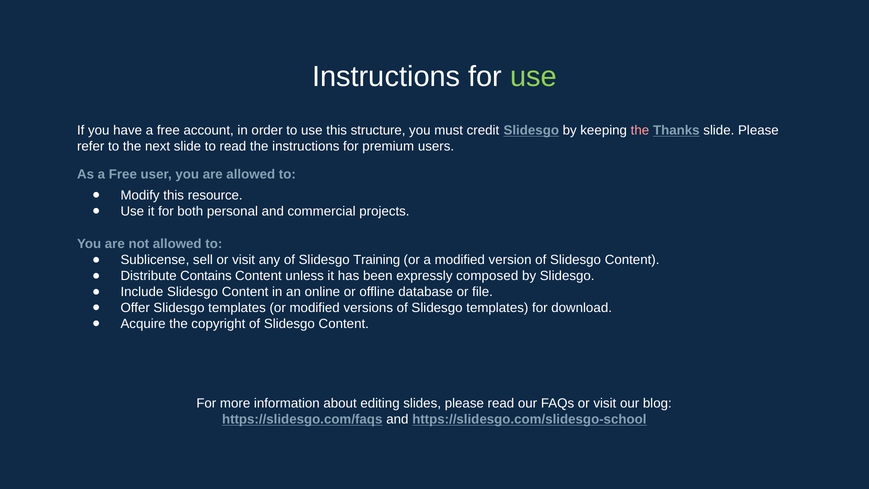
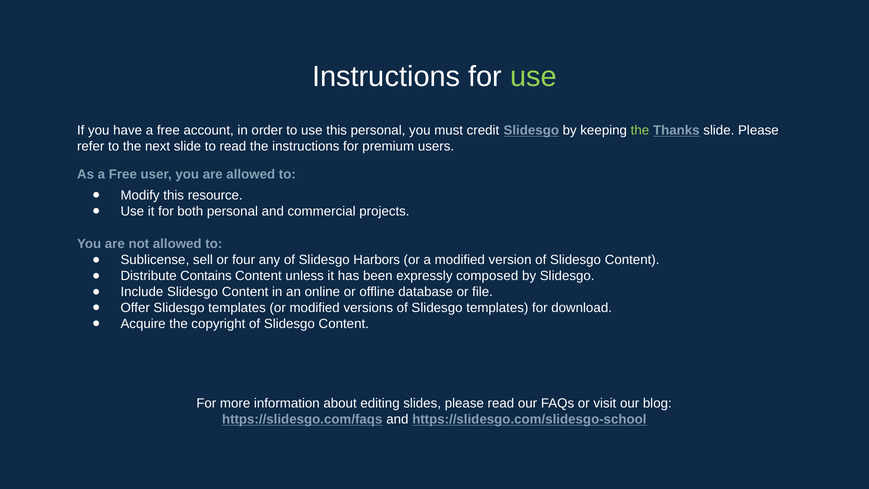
this structure: structure -> personal (378, 130)
the colour: pink -> light green (640, 130)
sell or visit: visit -> four (244, 260)
Training: Training -> Harbors (377, 260)
